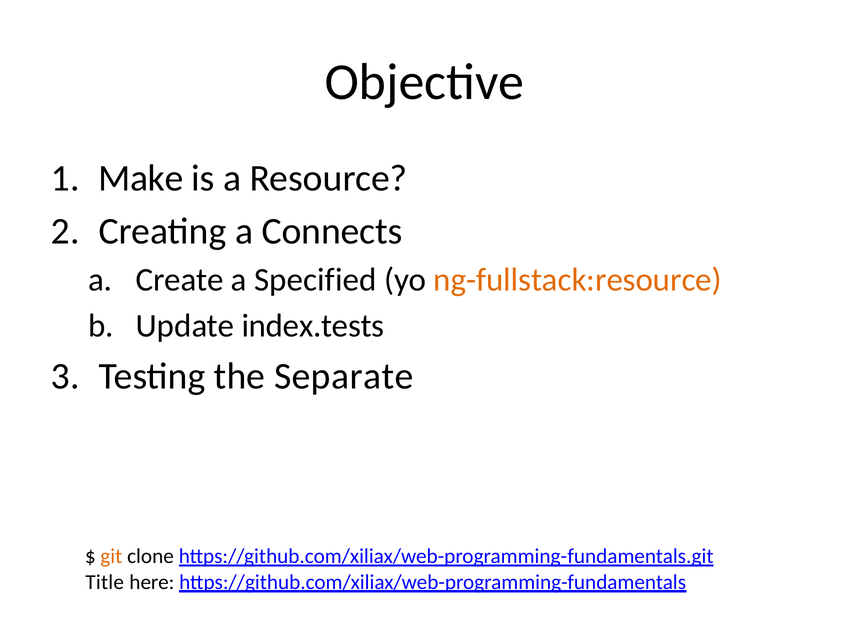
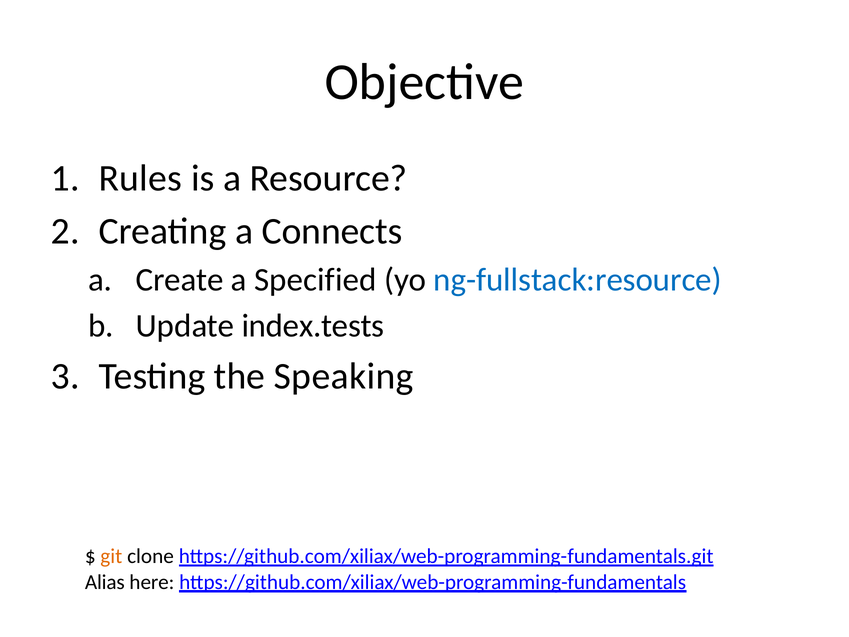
Make: Make -> Rules (140, 178)
ng-fullstack:resource colour: orange -> blue (578, 280)
Separate: Separate -> Speaking (344, 376)
Title: Title -> Alias (105, 582)
